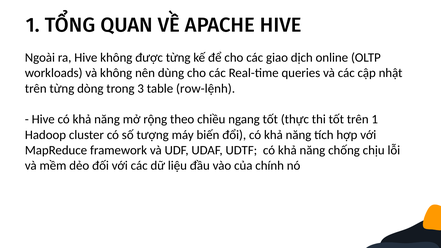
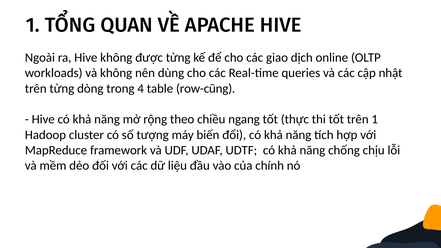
3: 3 -> 4 (141, 89)
row-lệnh: row-lệnh -> row-cũng (206, 89)
